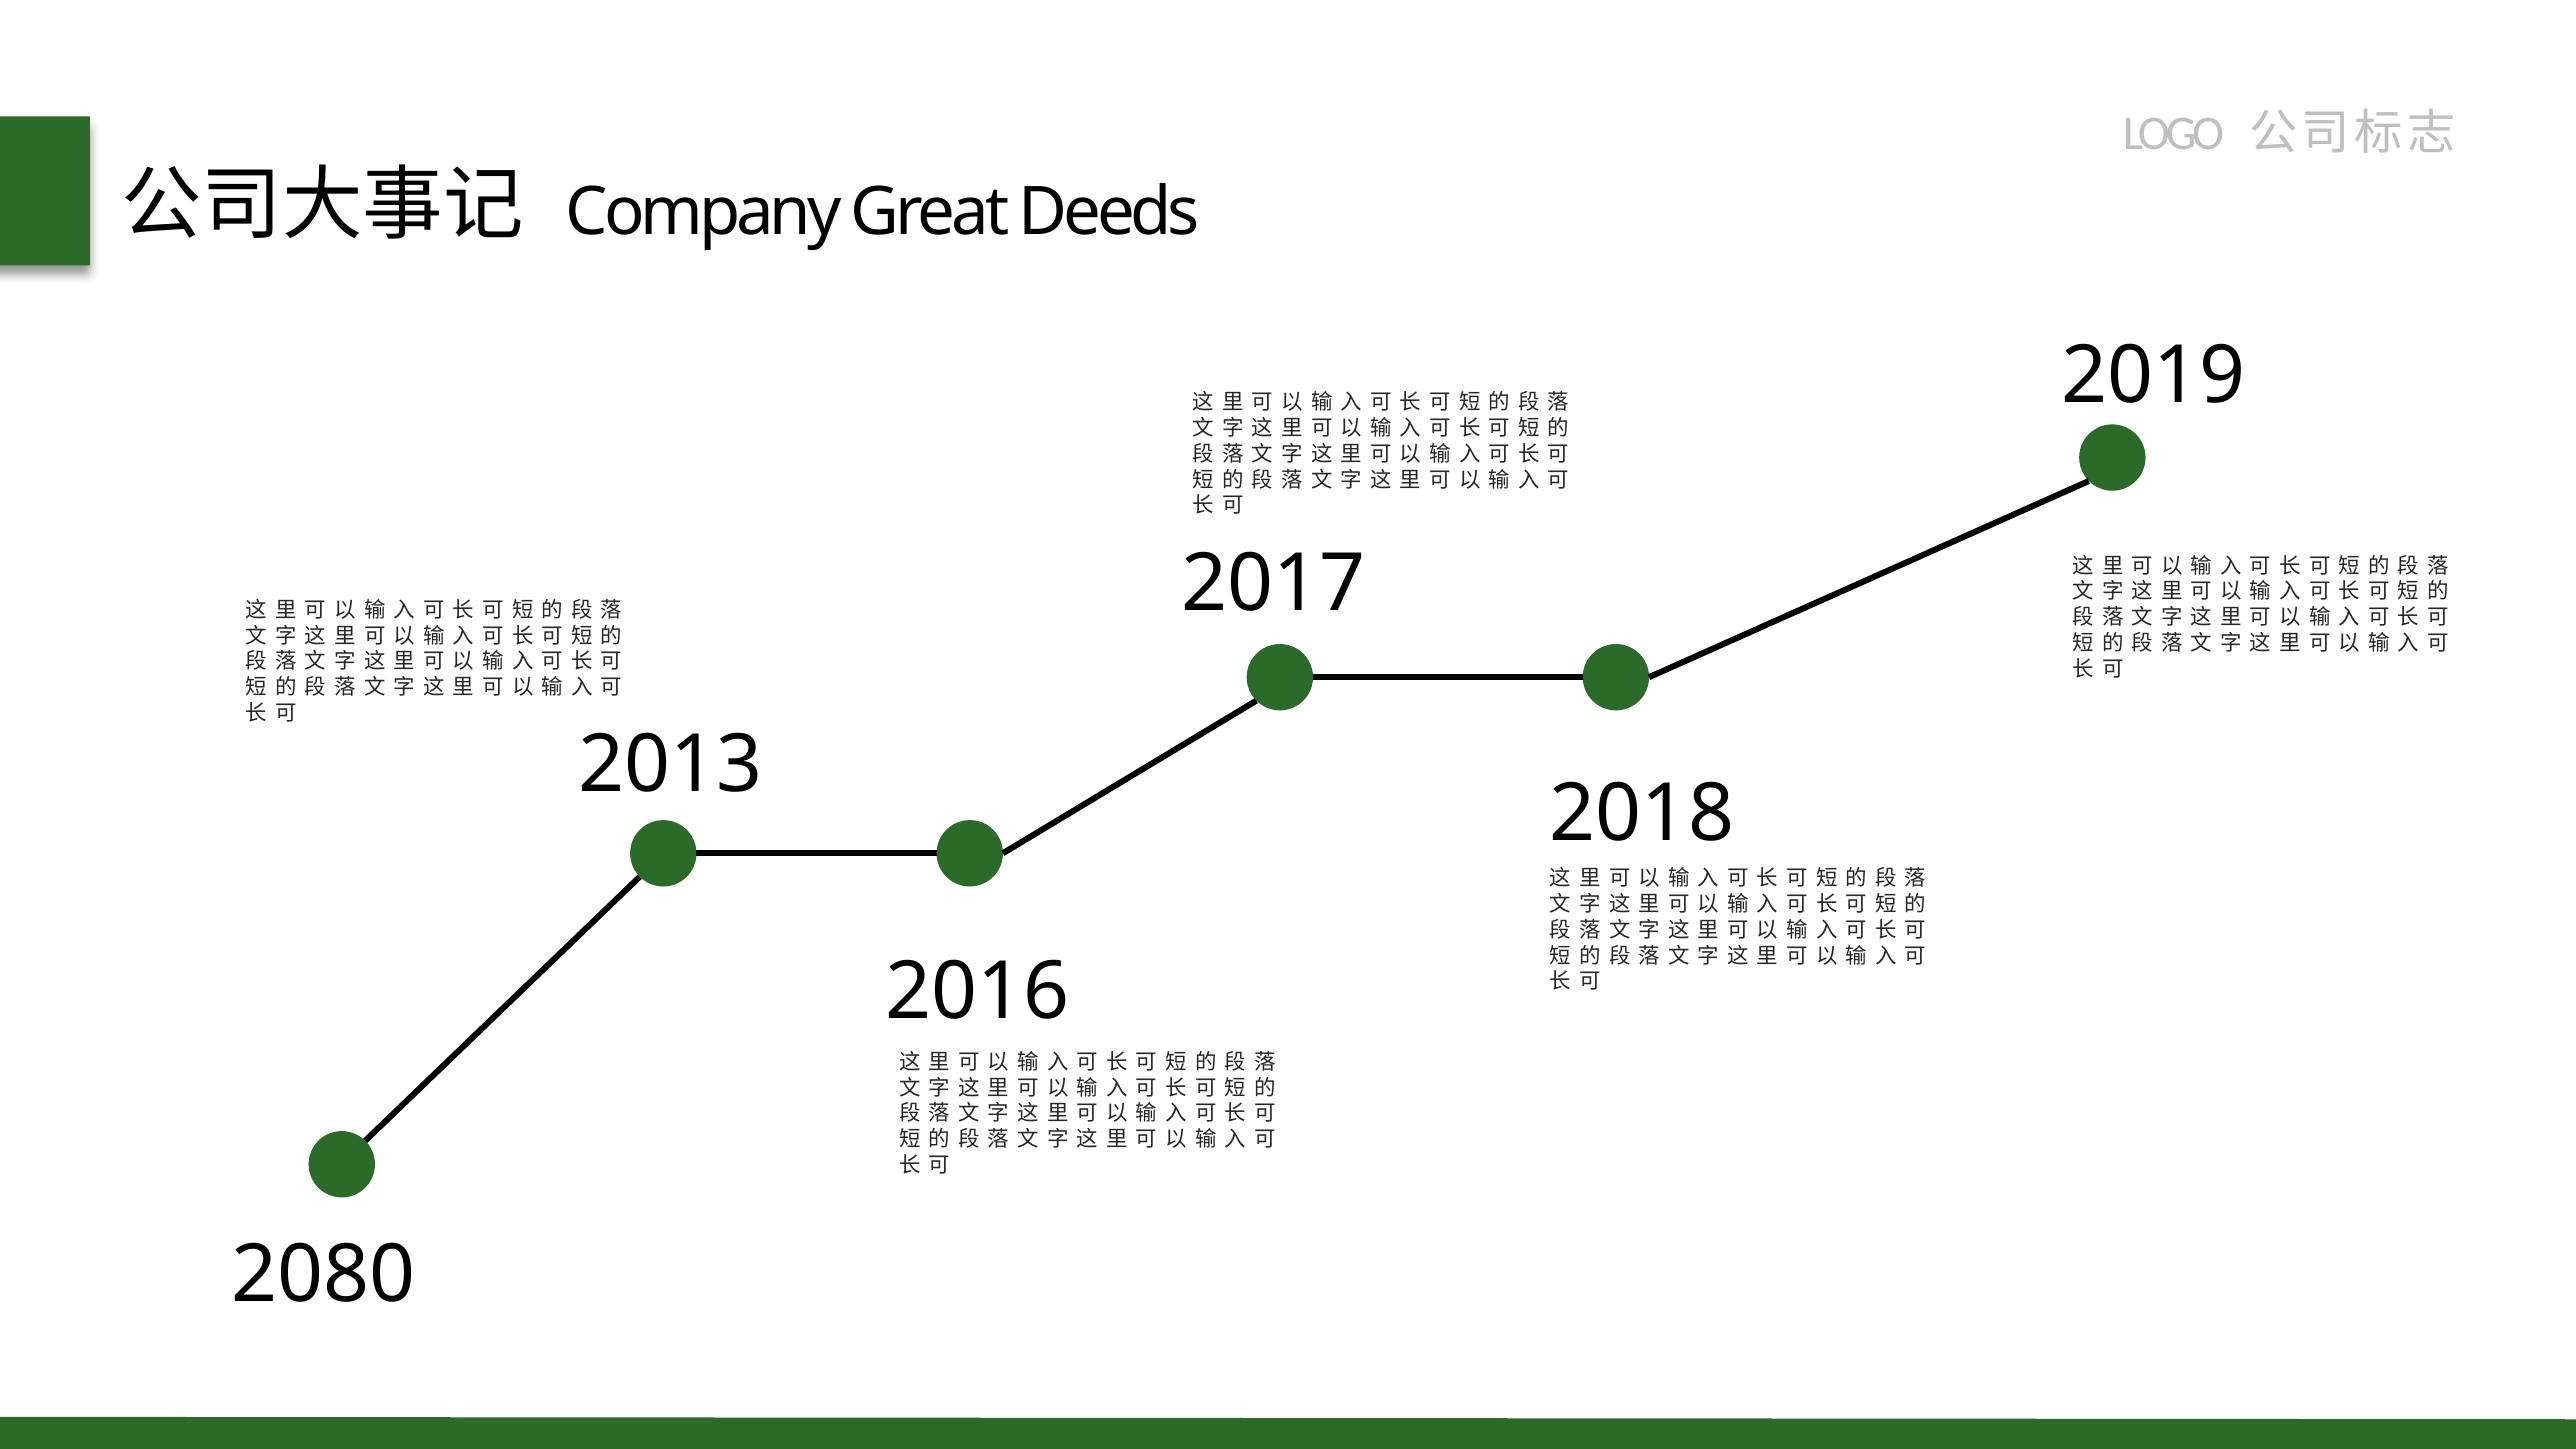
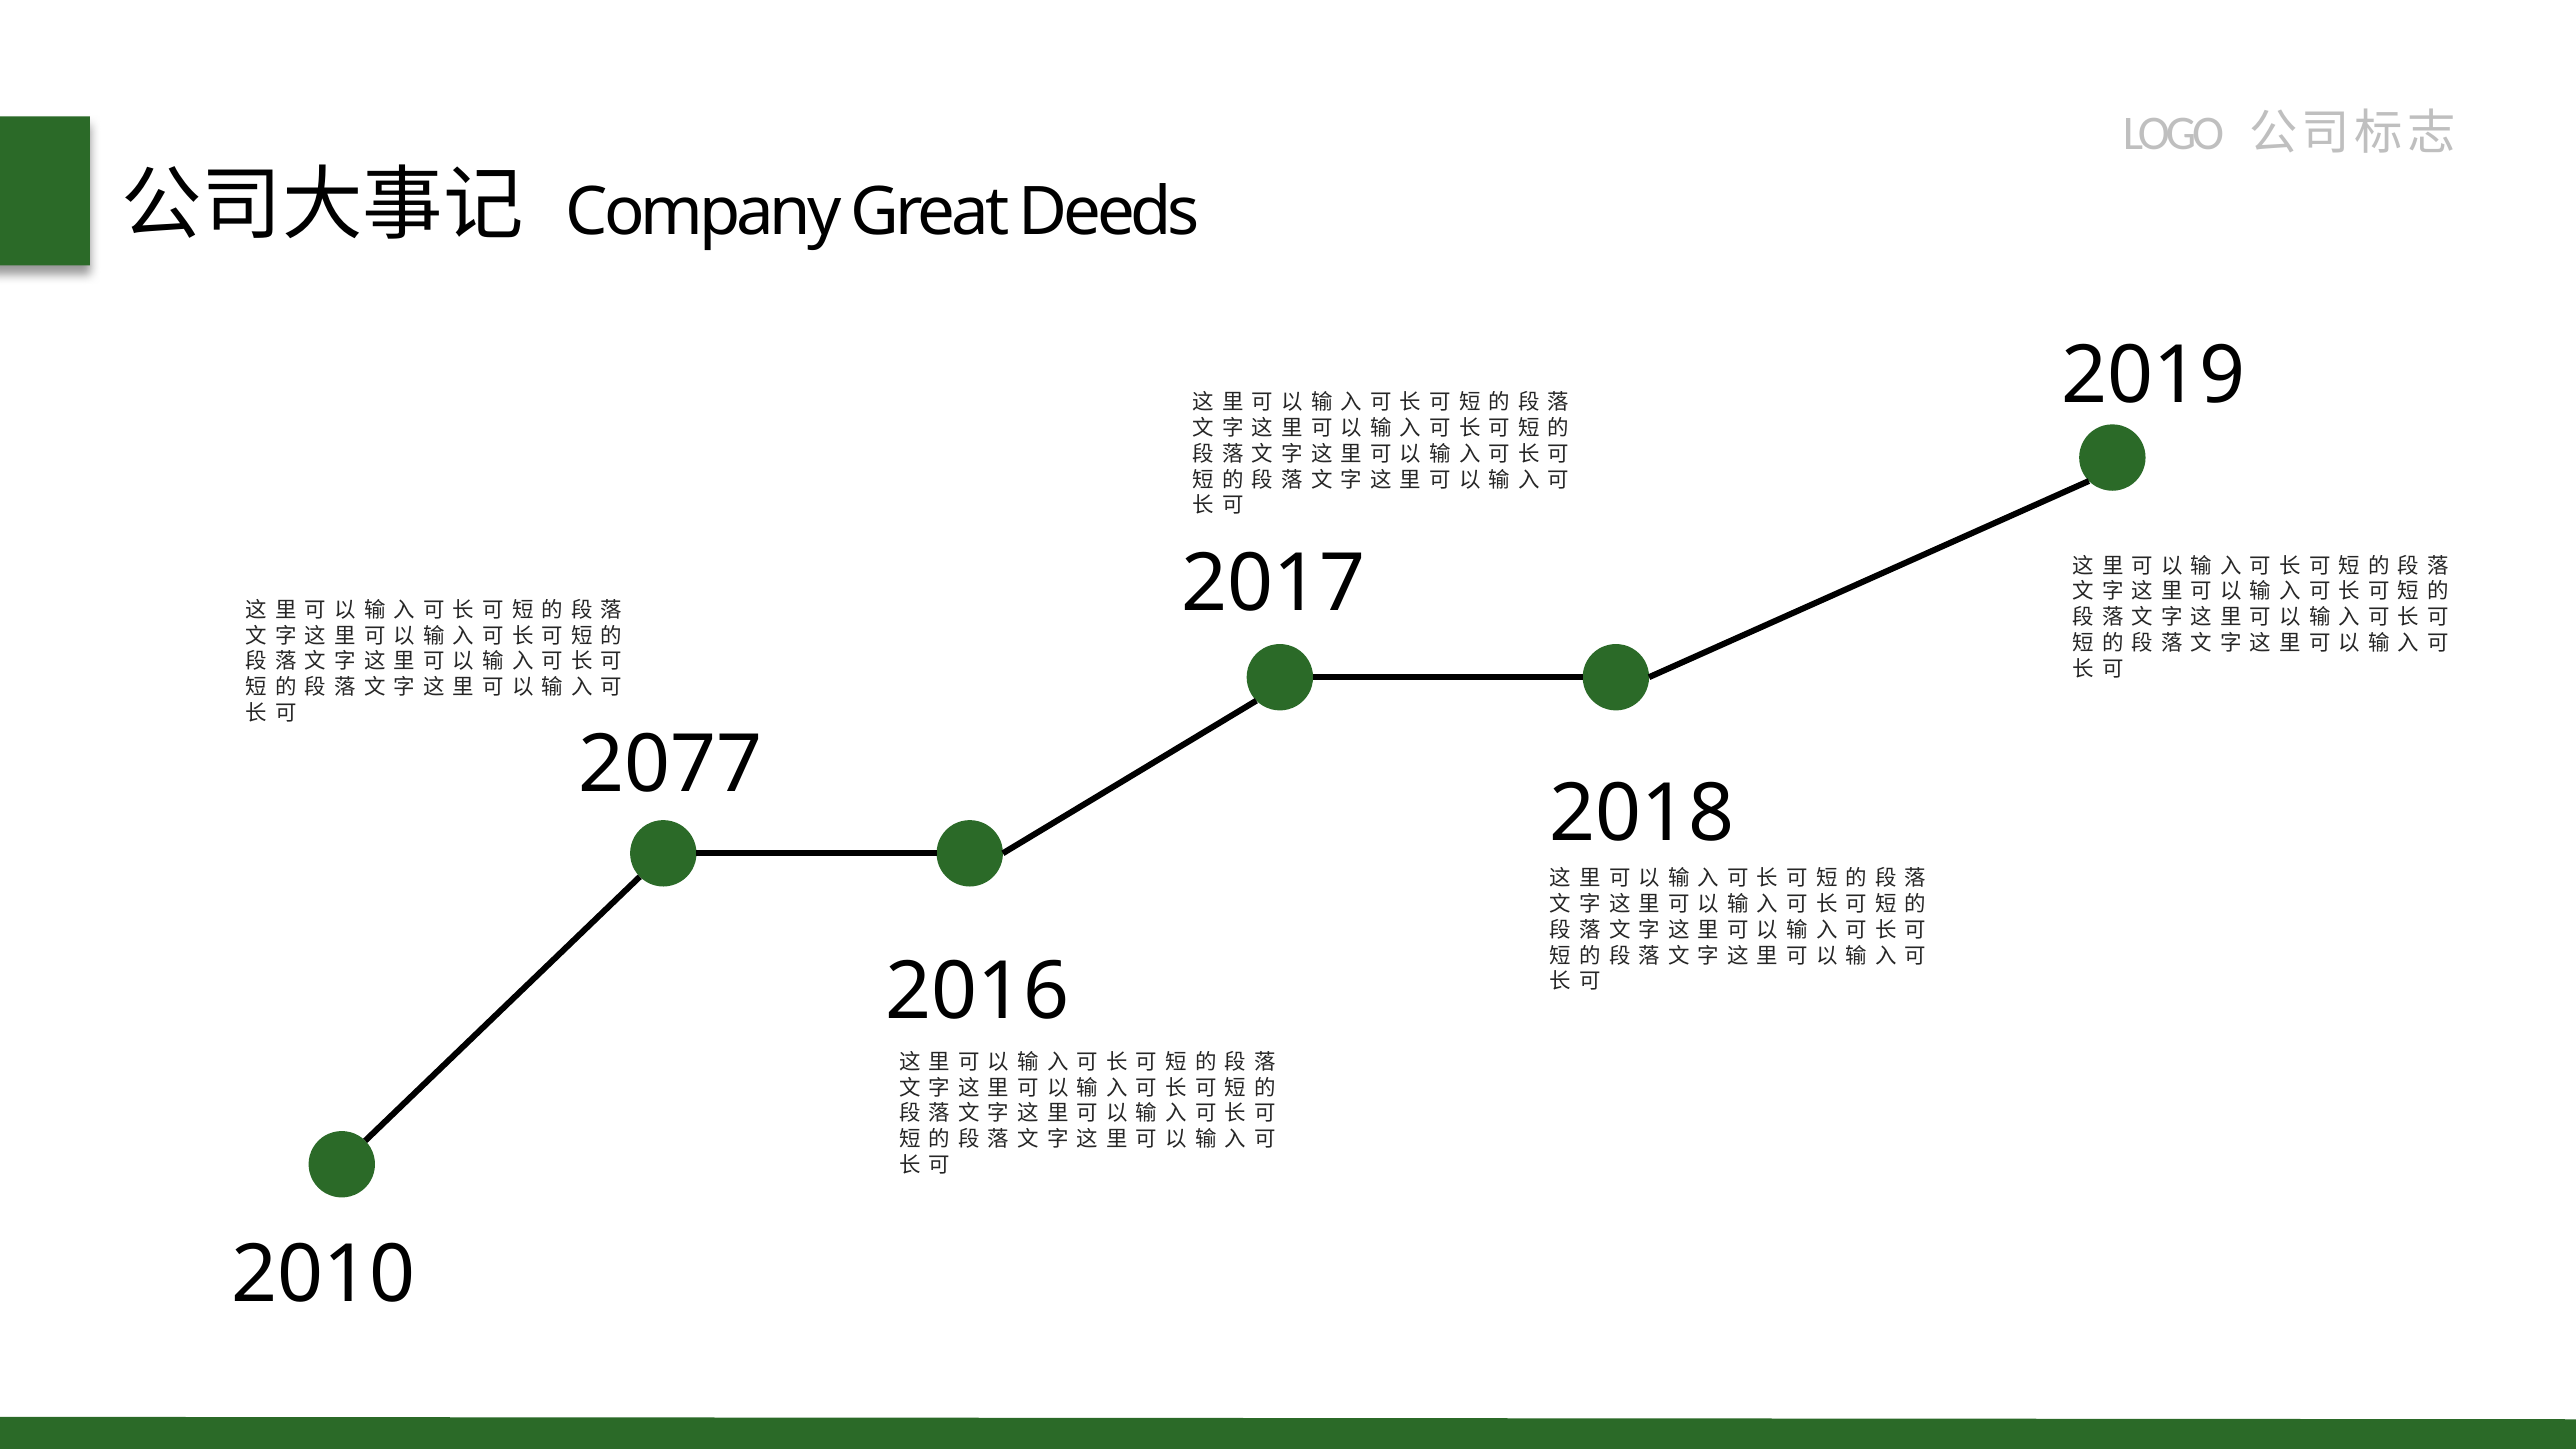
2013: 2013 -> 2077 (670, 765)
2080: 2080 -> 2010 (324, 1275)
